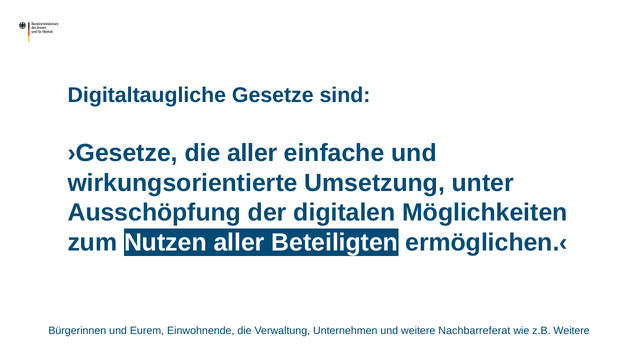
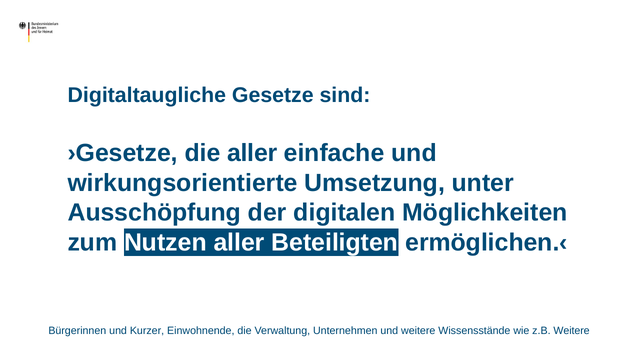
Eurem: Eurem -> Kurzer (147, 331)
Nachbarreferat: Nachbarreferat -> Wissensstände (474, 331)
